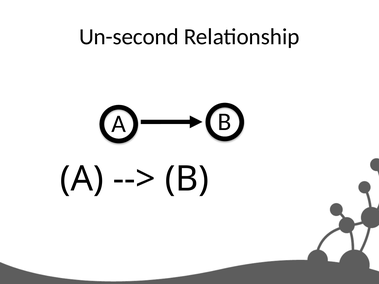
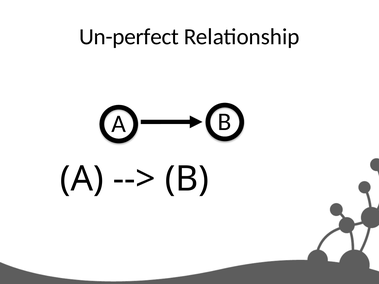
Un-second: Un-second -> Un-perfect (129, 37)
